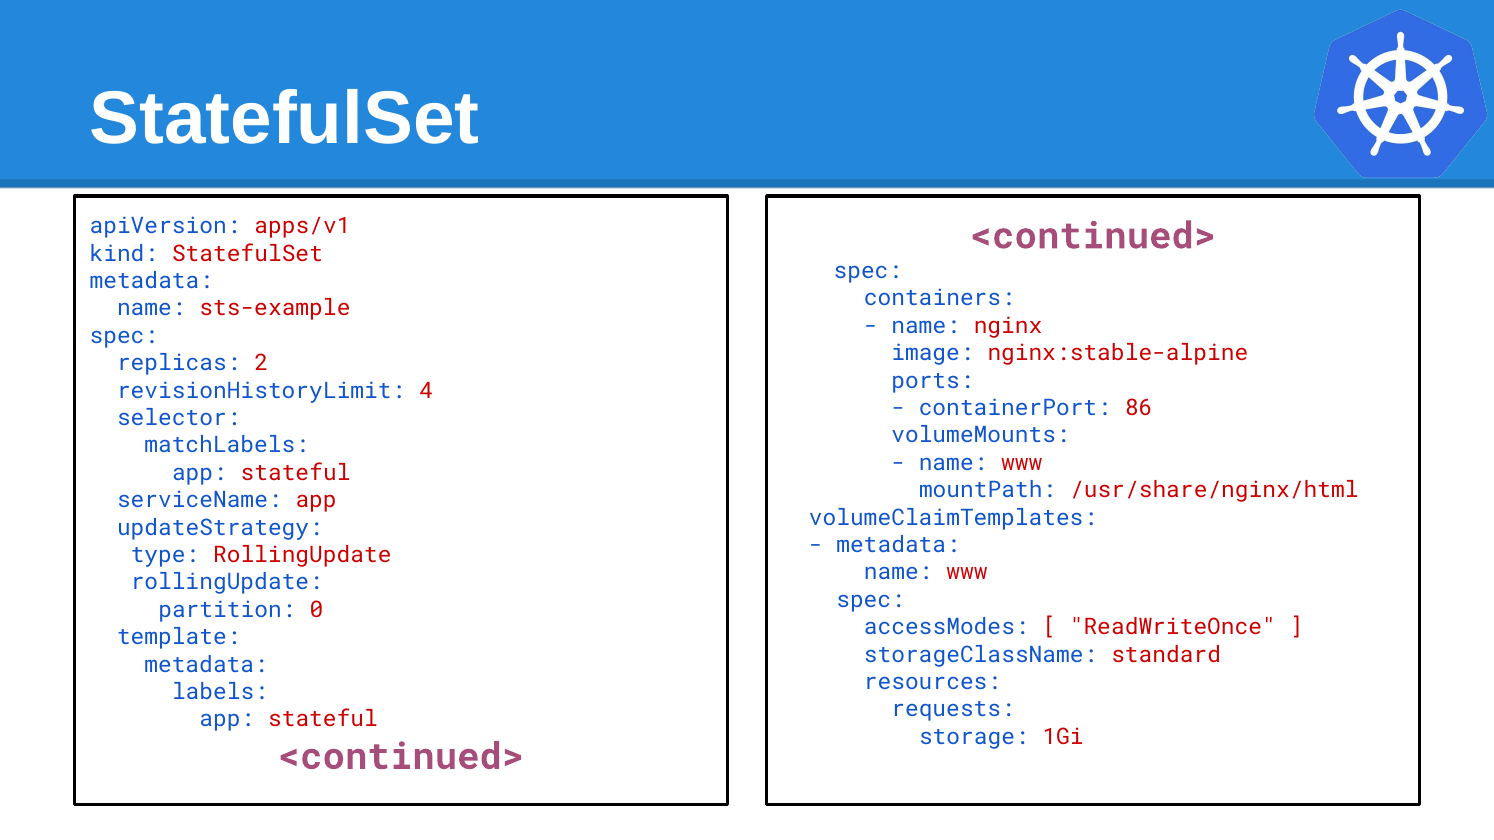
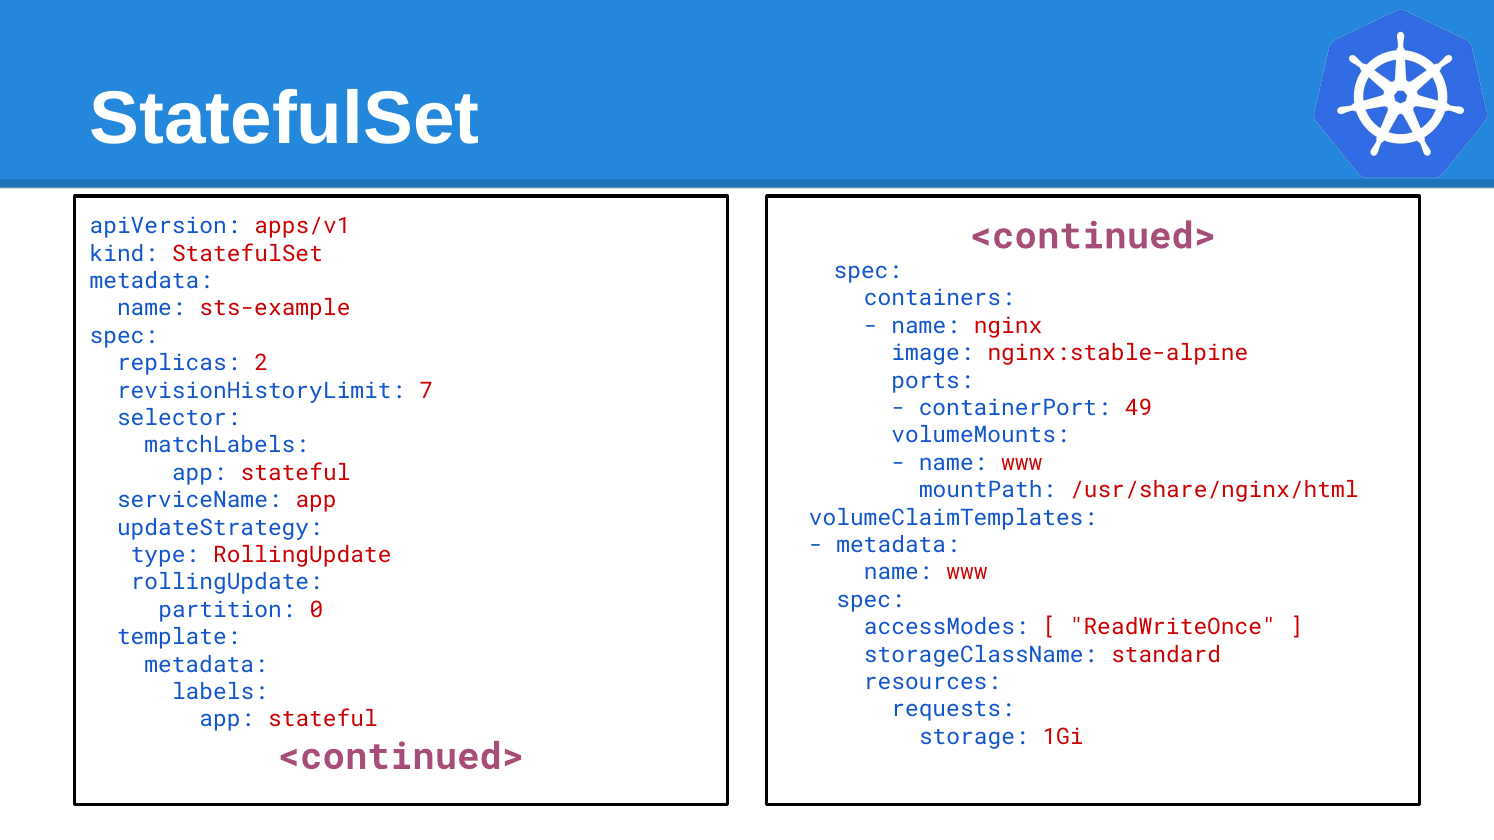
4: 4 -> 7 (426, 391)
86: 86 -> 49 (1139, 408)
